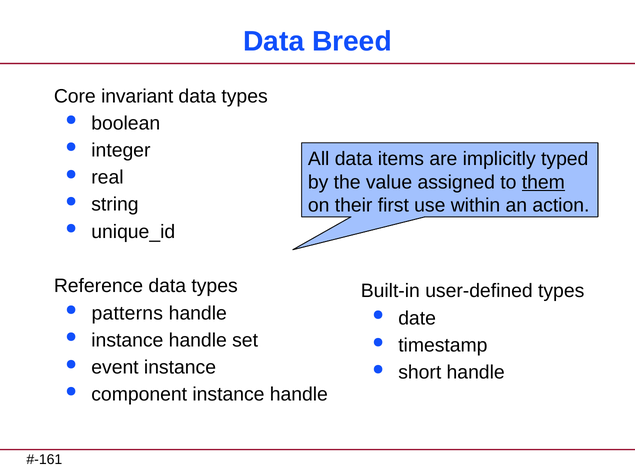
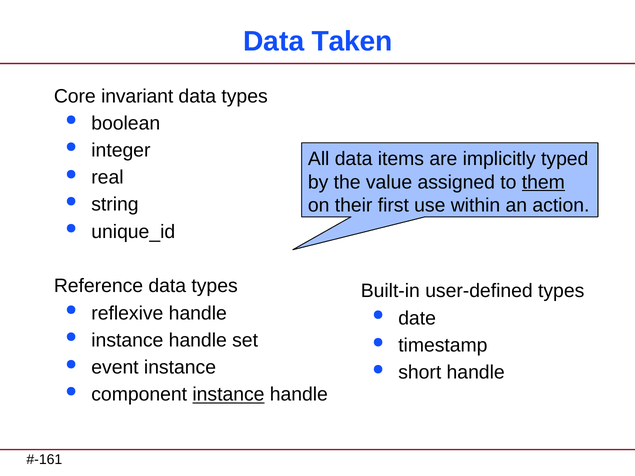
Breed: Breed -> Taken (352, 42)
patterns: patterns -> reflexive (127, 313)
instance underline: none -> present (228, 395)
